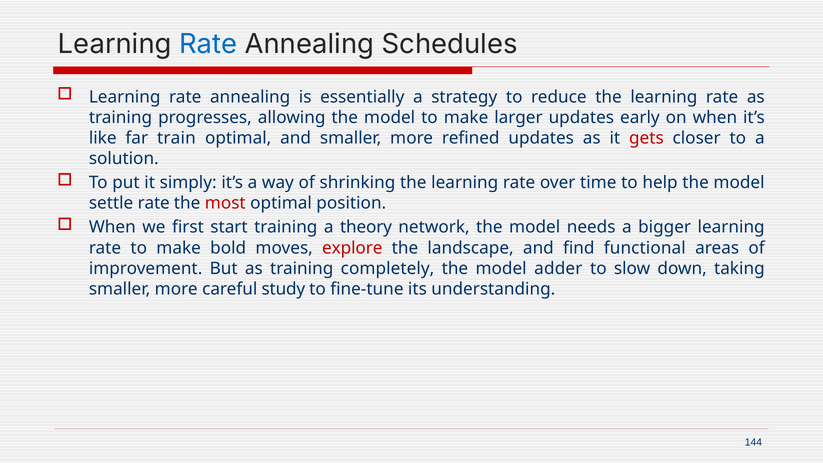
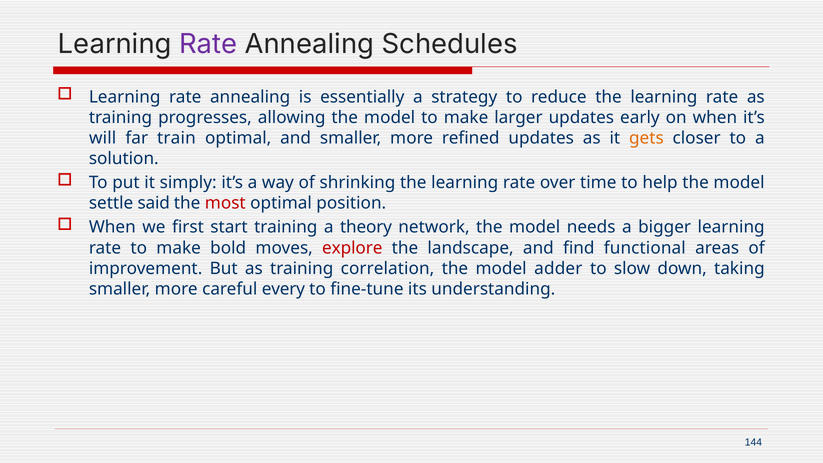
Rate colour: blue -> purple (208, 44)
like: like -> will (103, 138)
gets colour: red -> orange (646, 138)
settle rate: rate -> said (154, 203)
completely: completely -> correlation (388, 268)
study: study -> every (283, 289)
